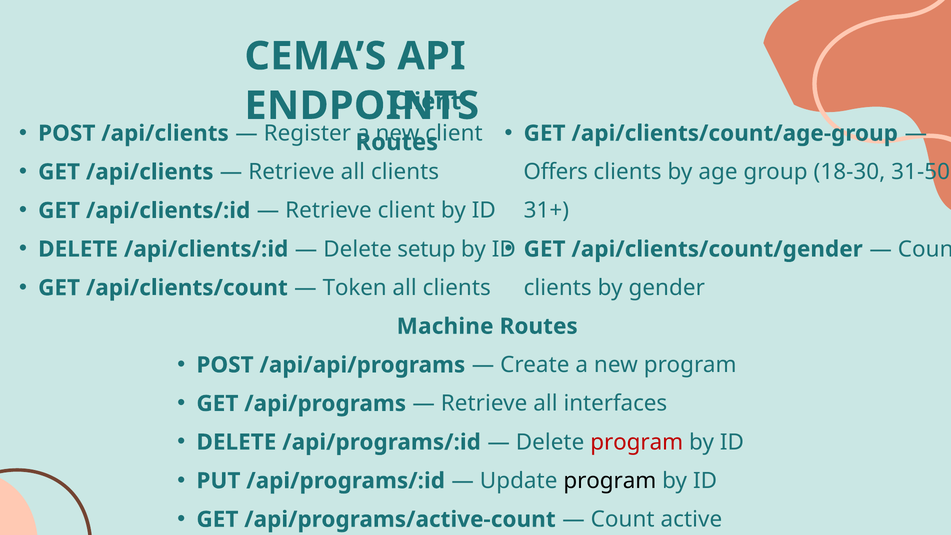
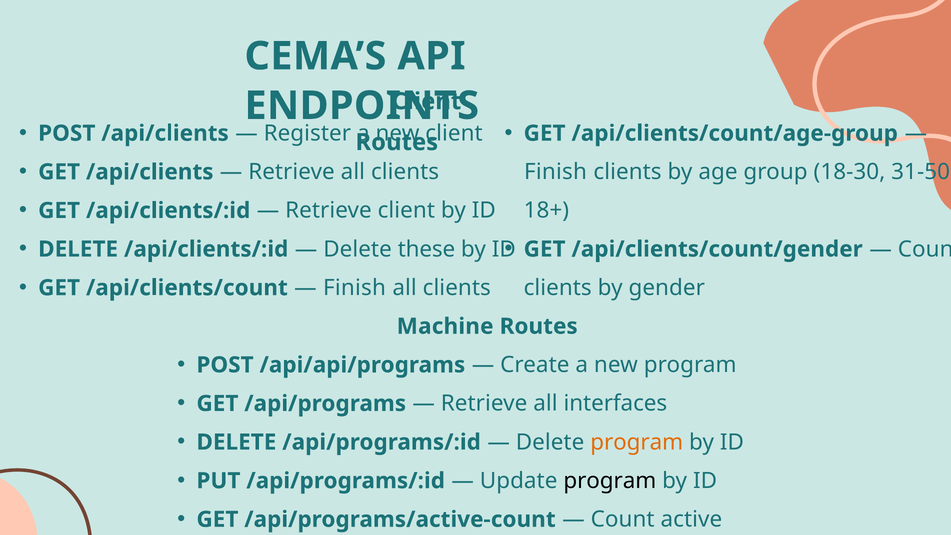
Offers: Offers -> Finish (555, 172)
31+: 31+ -> 18+ (546, 211)
setup: setup -> these (426, 249)
Token: Token -> Finish (354, 288)
program colour: red -> orange (637, 442)
